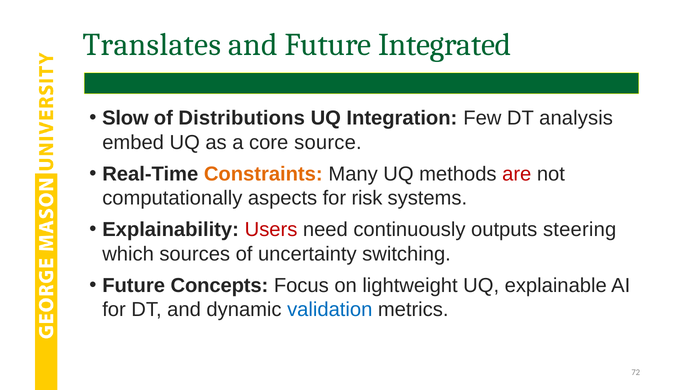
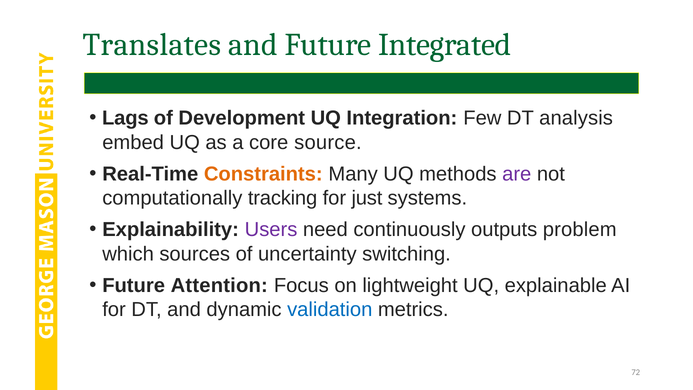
Slow: Slow -> Lags (125, 118)
Distributions: Distributions -> Development (242, 118)
are colour: red -> purple (517, 174)
aspects: aspects -> tracking (283, 198)
risk: risk -> just (367, 198)
Users colour: red -> purple (271, 230)
steering: steering -> problem (580, 230)
Concepts: Concepts -> Attention (219, 285)
